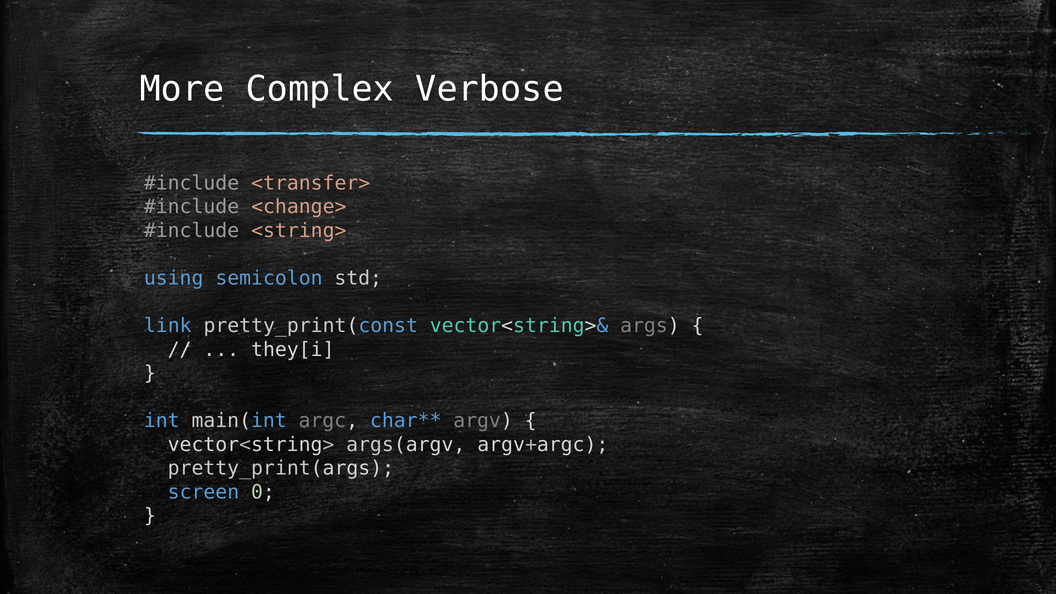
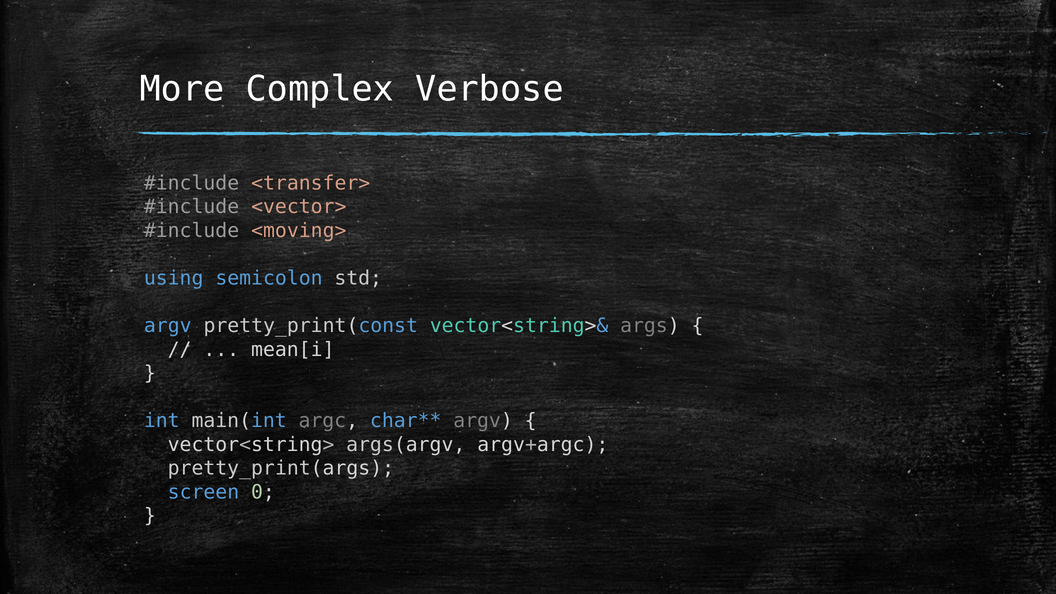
<change>: <change> -> <vector> (299, 207)
<string>: <string> -> <moving> (299, 231)
link: link -> argv (168, 326)
they[i: they[i -> mean[i (293, 350)
